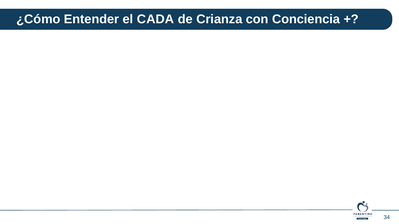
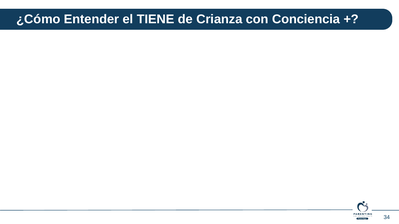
CADA: CADA -> TIENE (156, 19)
